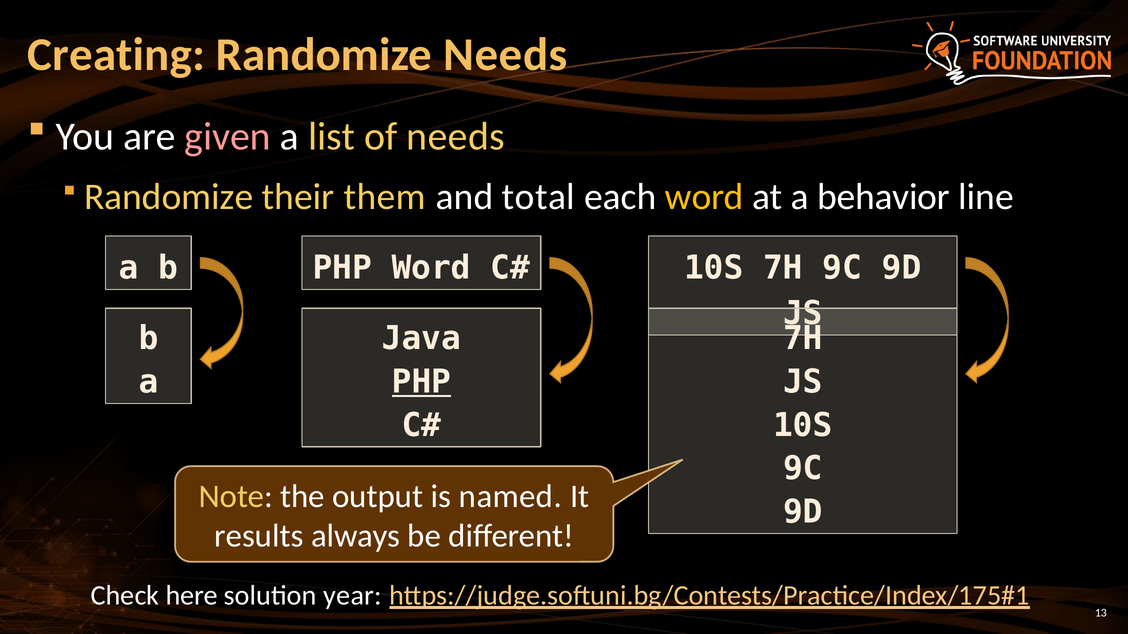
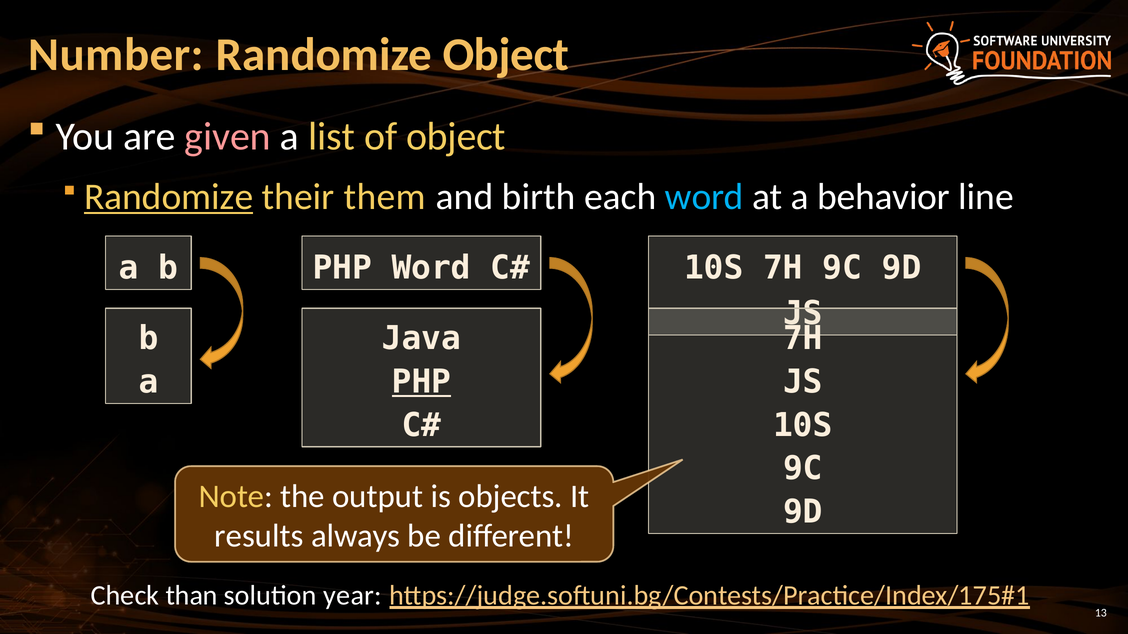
Creating: Creating -> Number (116, 55)
Randomize Needs: Needs -> Object (506, 55)
of needs: needs -> object (456, 137)
Randomize underline: none -> present (169, 197)
total: total -> birth (539, 197)
word colour: yellow -> light blue (704, 197)
named: named -> objects (511, 497)
here: here -> than (192, 596)
